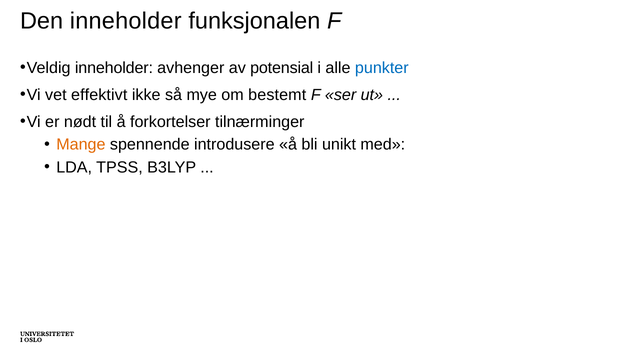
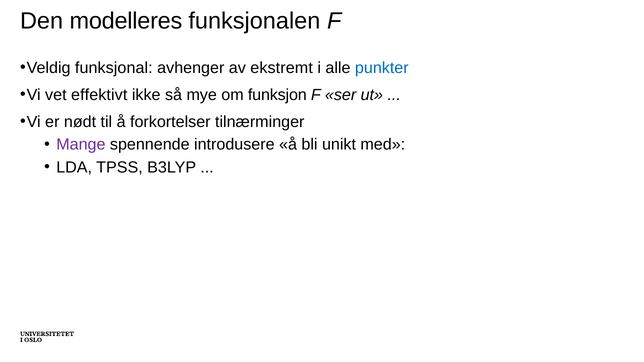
Den inneholder: inneholder -> modelleres (126, 21)
Veldig inneholder: inneholder -> funksjonal (114, 68)
potensial: potensial -> ekstremt (282, 68)
bestemt: bestemt -> funksjon (277, 95)
Mange colour: orange -> purple (81, 145)
